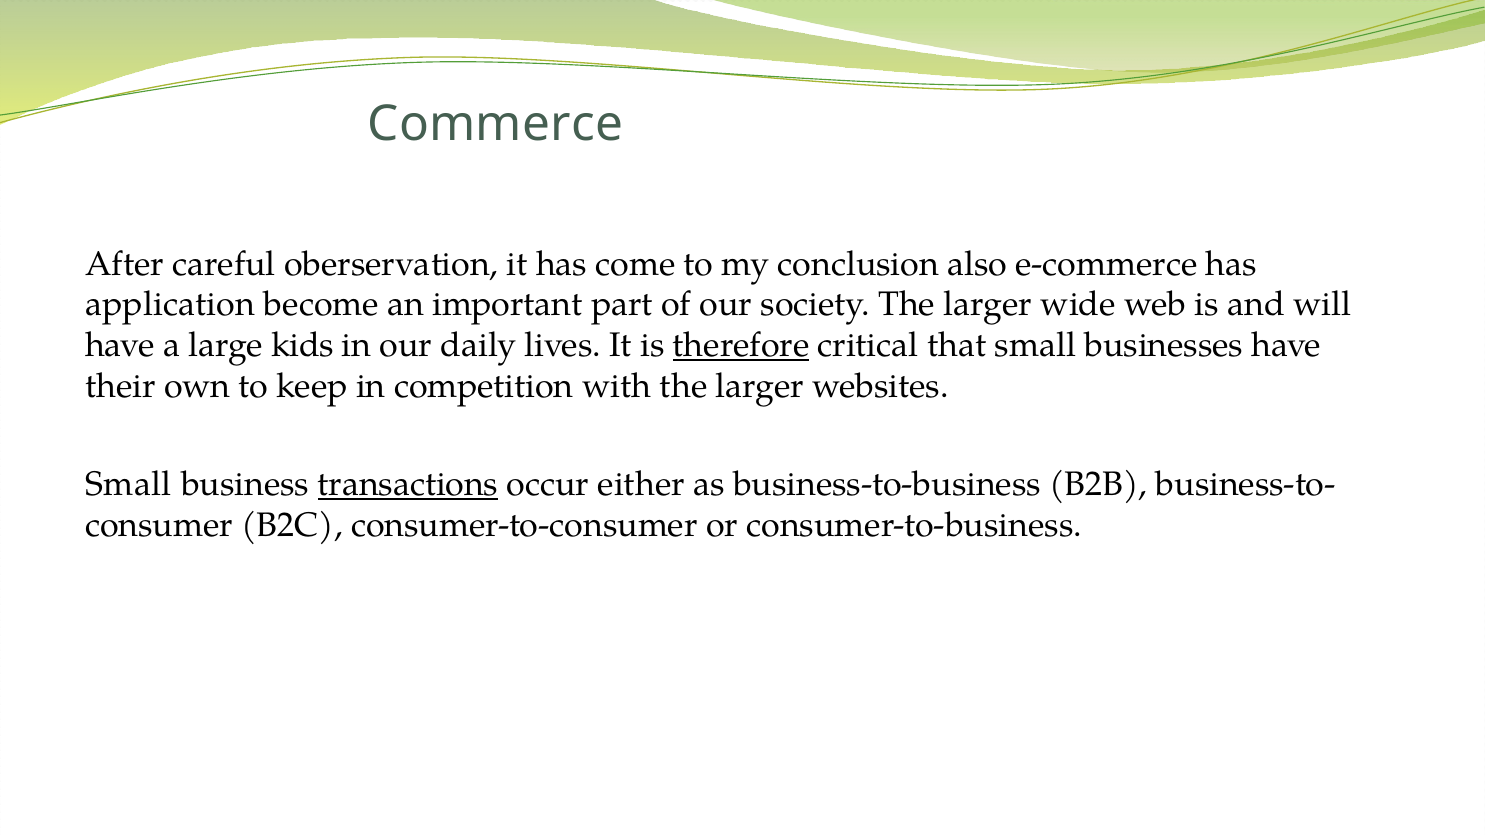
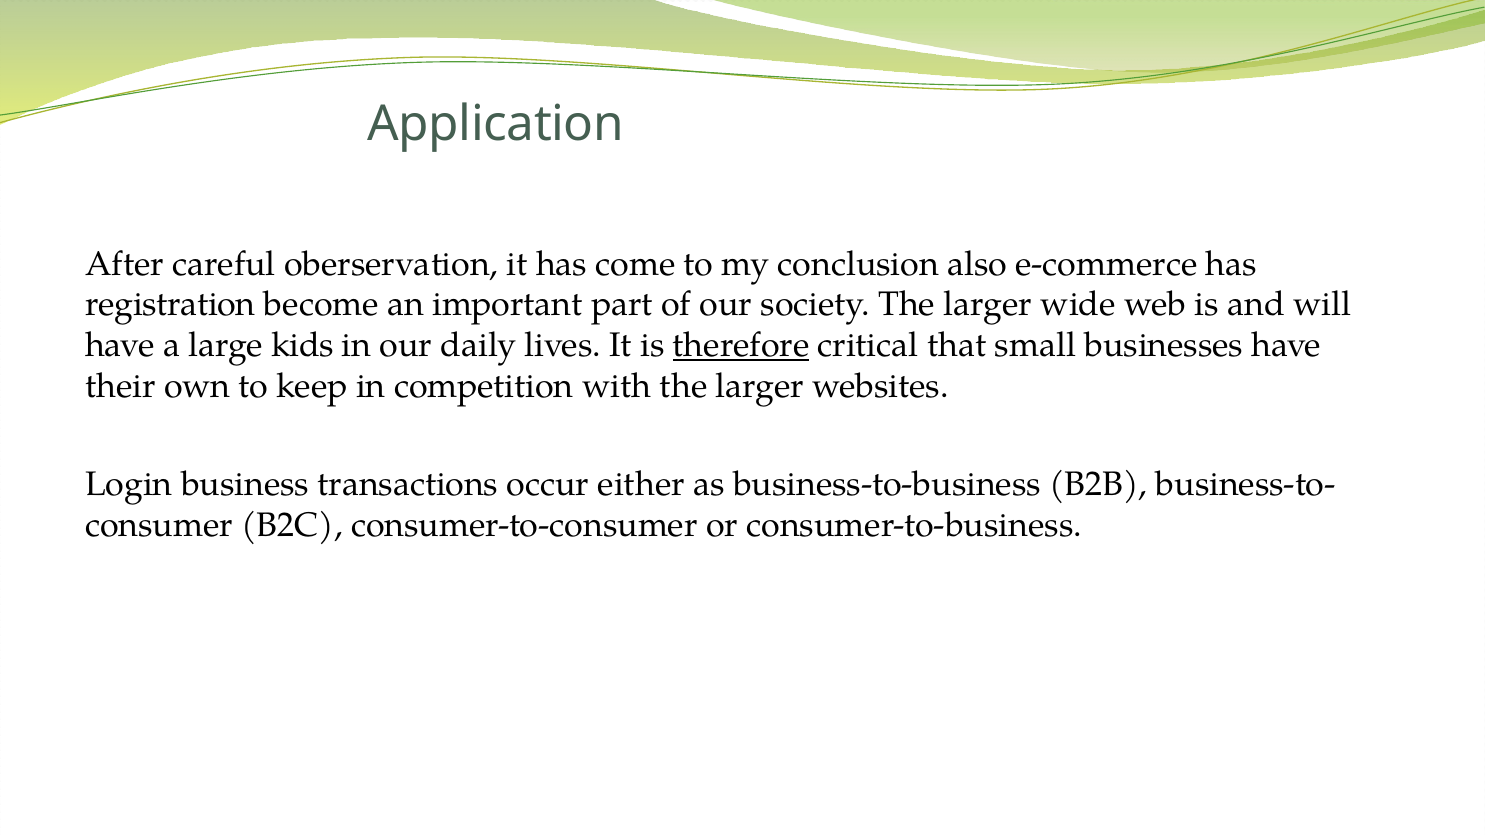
Commerce: Commerce -> Application (496, 124)
application: application -> registration (170, 305)
Small: Small -> Login (129, 484)
transactions underline: present -> none (408, 484)
